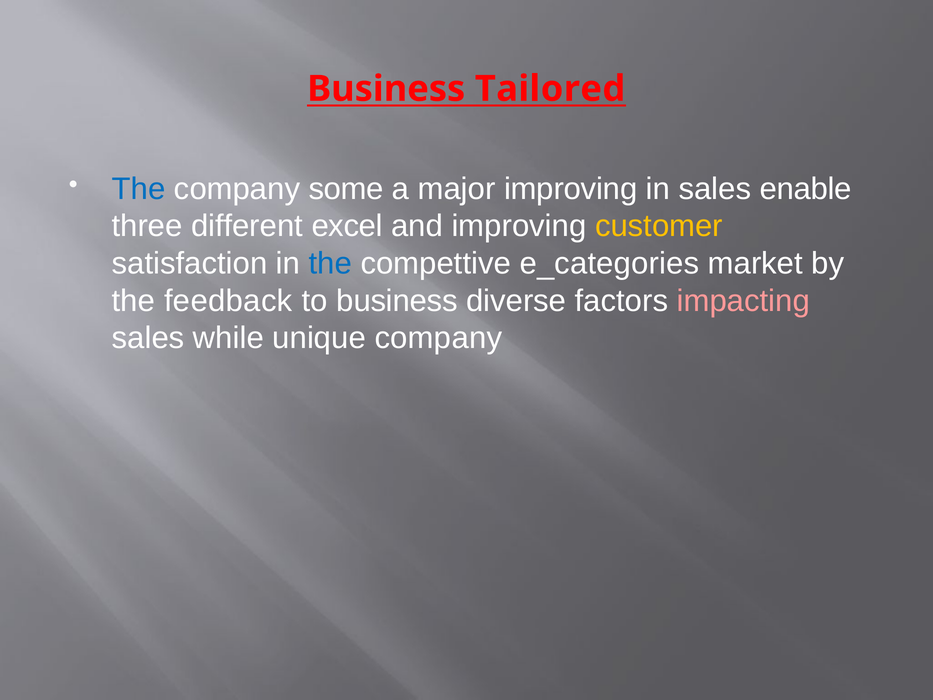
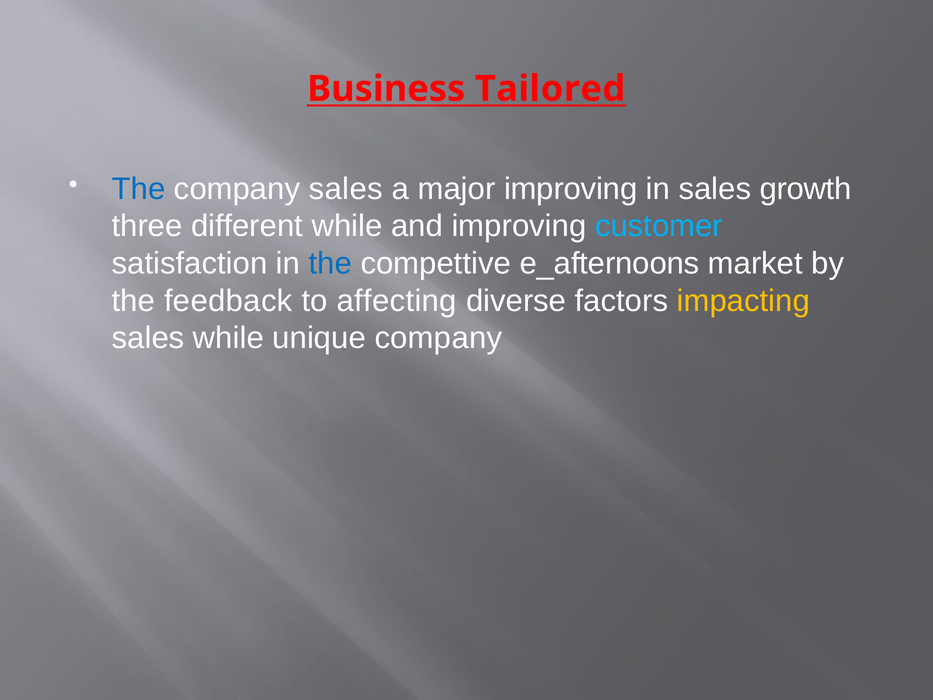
company some: some -> sales (346, 189)
enable: enable -> growth (806, 189)
different excel: excel -> while (347, 226)
customer colour: yellow -> light blue (659, 226)
e_categories: e_categories -> e_afternoons (610, 263)
to business: business -> affecting (397, 301)
impacting colour: pink -> yellow (743, 301)
